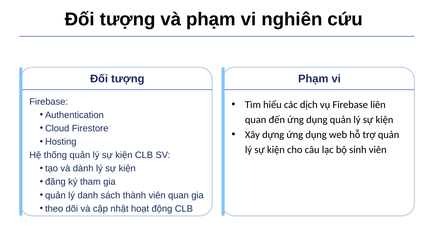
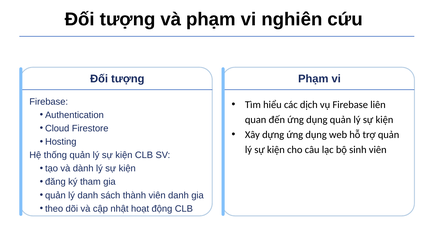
viên quan: quan -> danh (178, 195)
